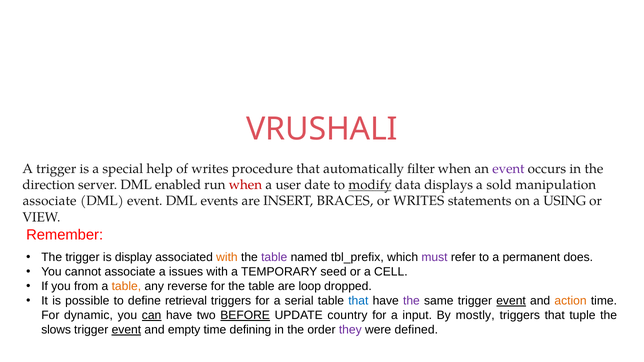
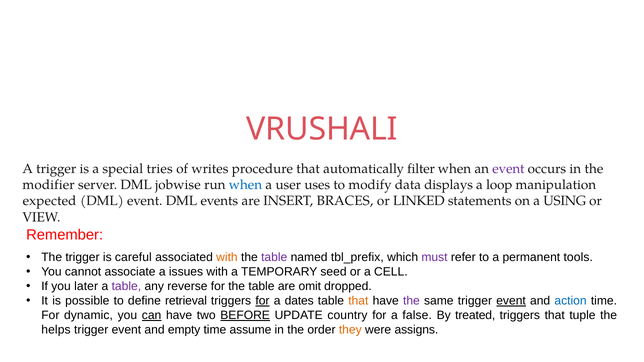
help: help -> tries (160, 169)
direction: direction -> modifier (49, 185)
enabled: enabled -> jobwise (178, 185)
when colour: red -> blue (245, 185)
date: date -> uses (317, 185)
modify underline: present -> none (370, 185)
sold: sold -> loop (499, 185)
associate: associate -> expected (50, 201)
or WRITES: WRITES -> LINKED (419, 201)
display: display -> careful (133, 258)
does: does -> tools (578, 258)
from: from -> later (86, 287)
table colour: orange -> purple (126, 287)
loop: loop -> omit (310, 287)
for underline: none -> present (262, 301)
serial: serial -> dates (299, 301)
that colour: blue -> orange (358, 301)
action colour: orange -> blue (571, 301)
input: input -> false (417, 316)
mostly: mostly -> treated (475, 316)
slows: slows -> helps (56, 330)
event underline: present -> none (126, 330)
defining: defining -> assume (250, 330)
they colour: purple -> orange (350, 330)
defined: defined -> assigns (416, 330)
